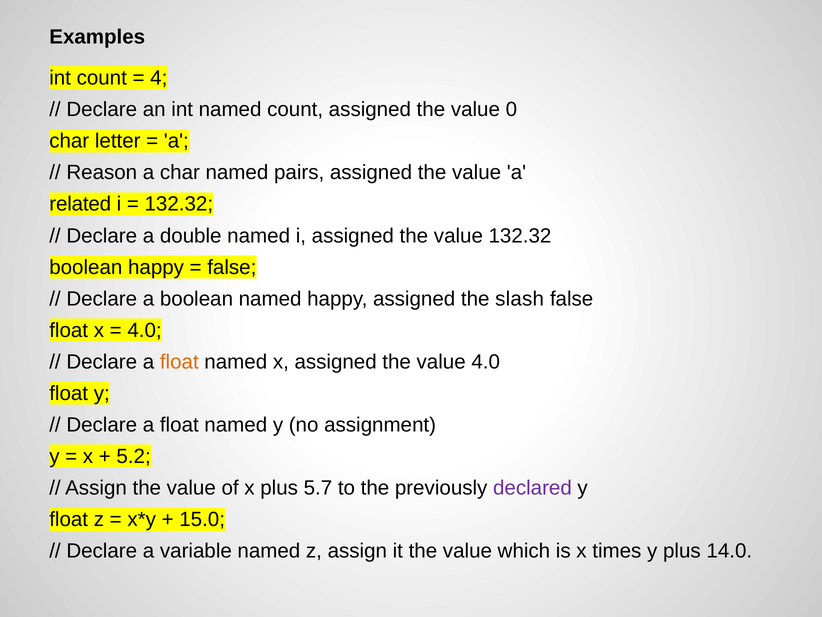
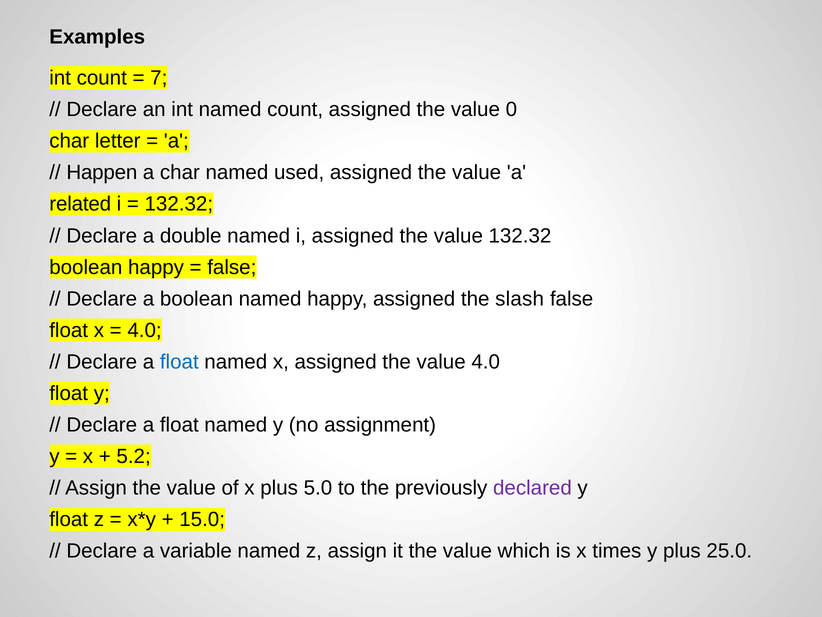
4: 4 -> 7 (159, 78)
Reason: Reason -> Happen (102, 173)
pairs: pairs -> used (299, 173)
float colour: orange -> blue (179, 362)
5.7: 5.7 -> 5.0 (318, 488)
14.0: 14.0 -> 25.0 (729, 551)
